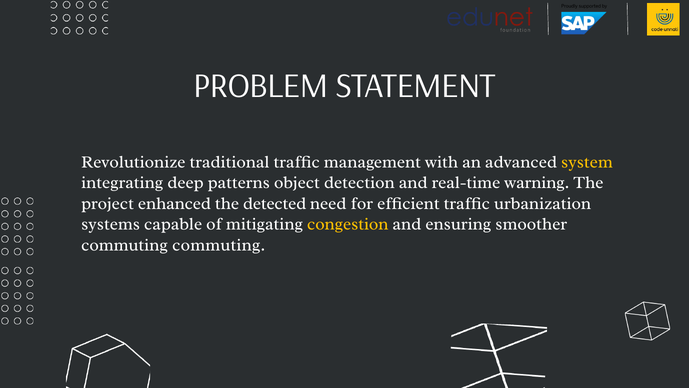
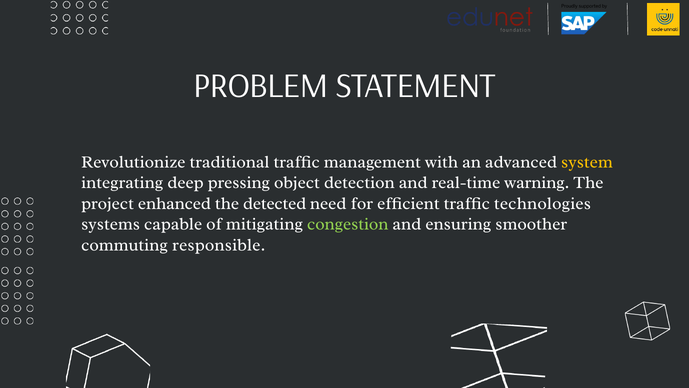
patterns: patterns -> pressing (239, 182)
urbanization: urbanization -> technologies (542, 203)
congestion colour: yellow -> light green (348, 224)
commuting commuting: commuting -> responsible (219, 245)
